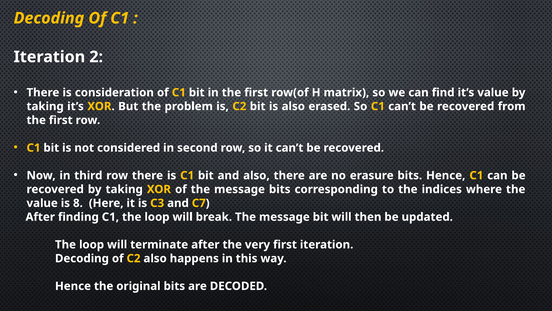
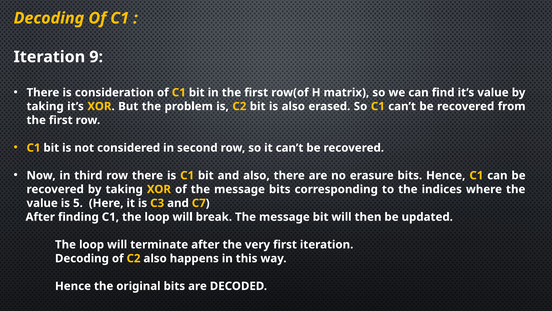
2: 2 -> 9 (96, 57)
8: 8 -> 5 (78, 203)
